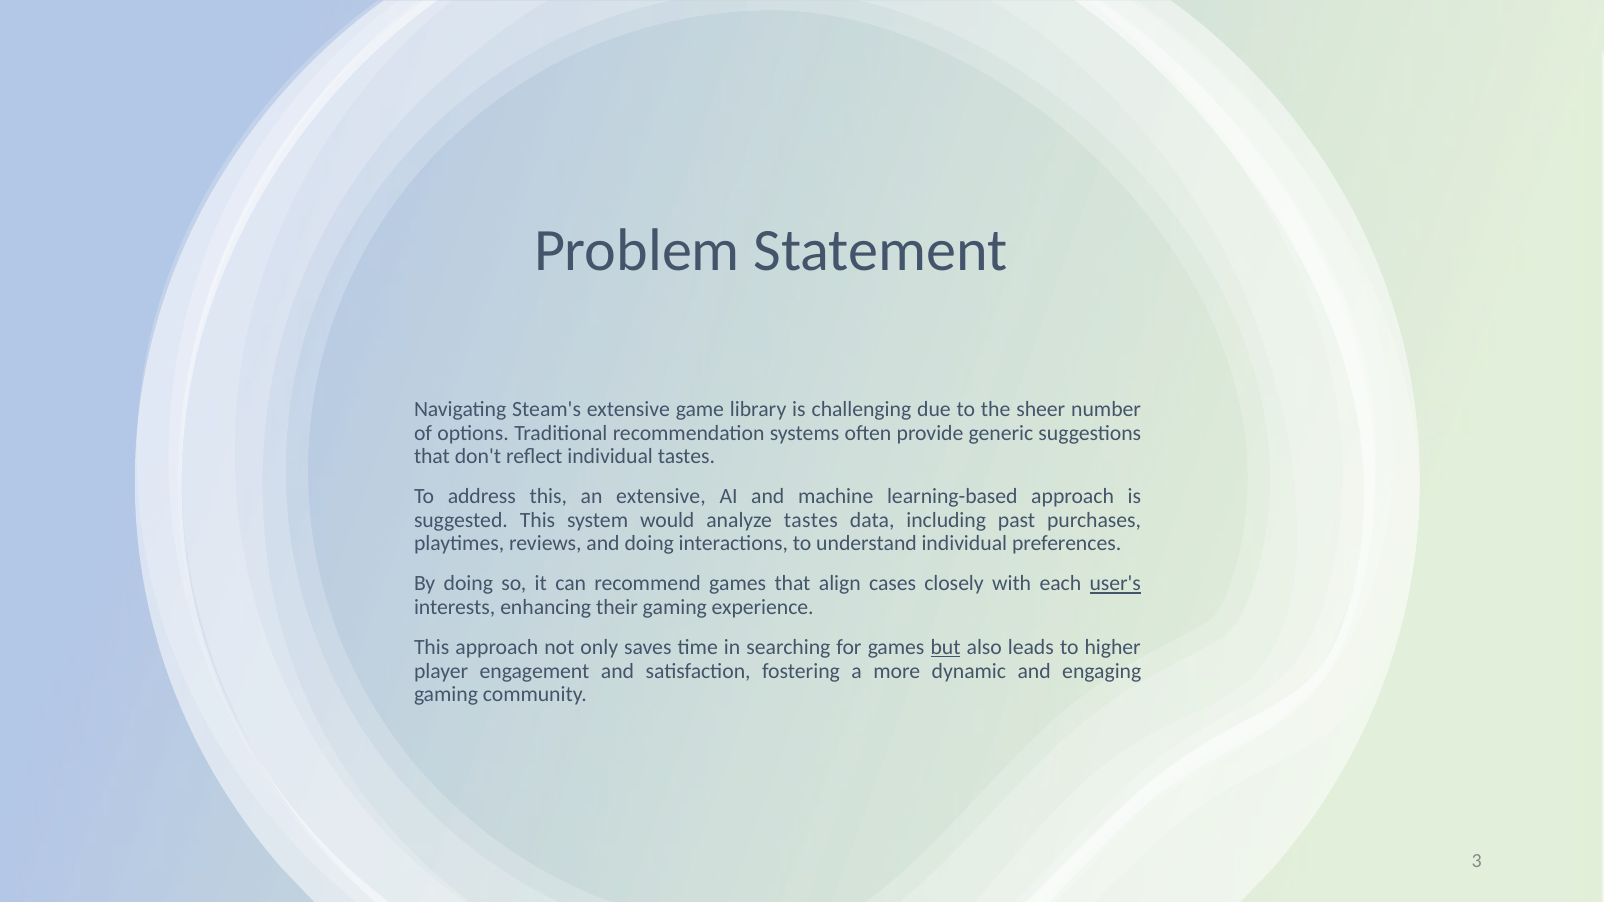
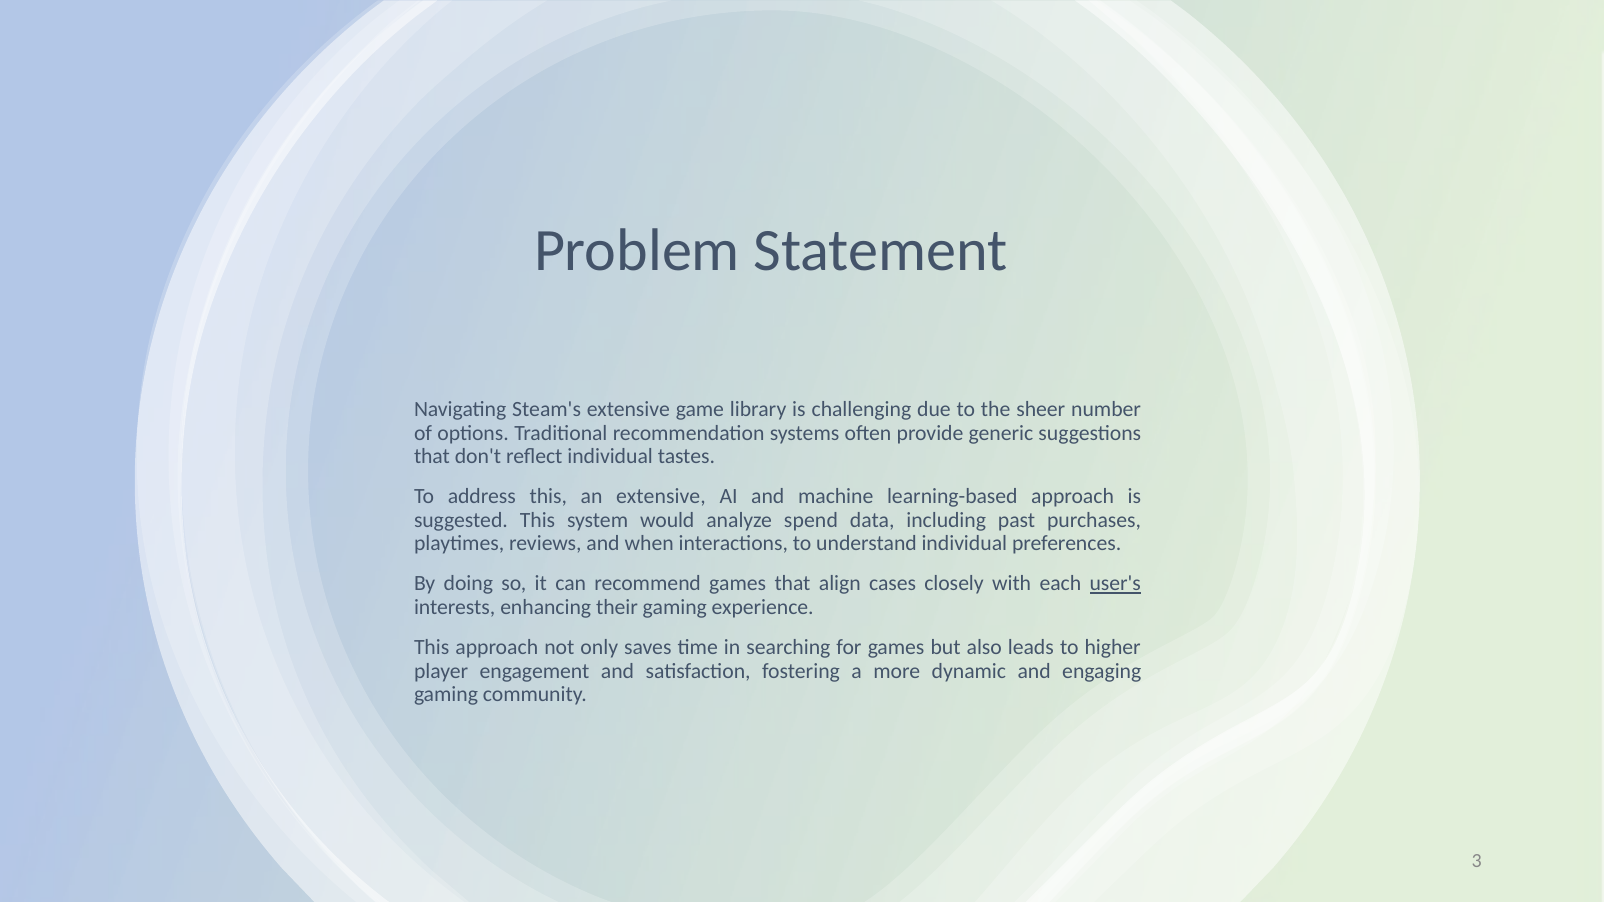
analyze tastes: tastes -> spend (811, 520)
and doing: doing -> when (649, 544)
but underline: present -> none (946, 648)
